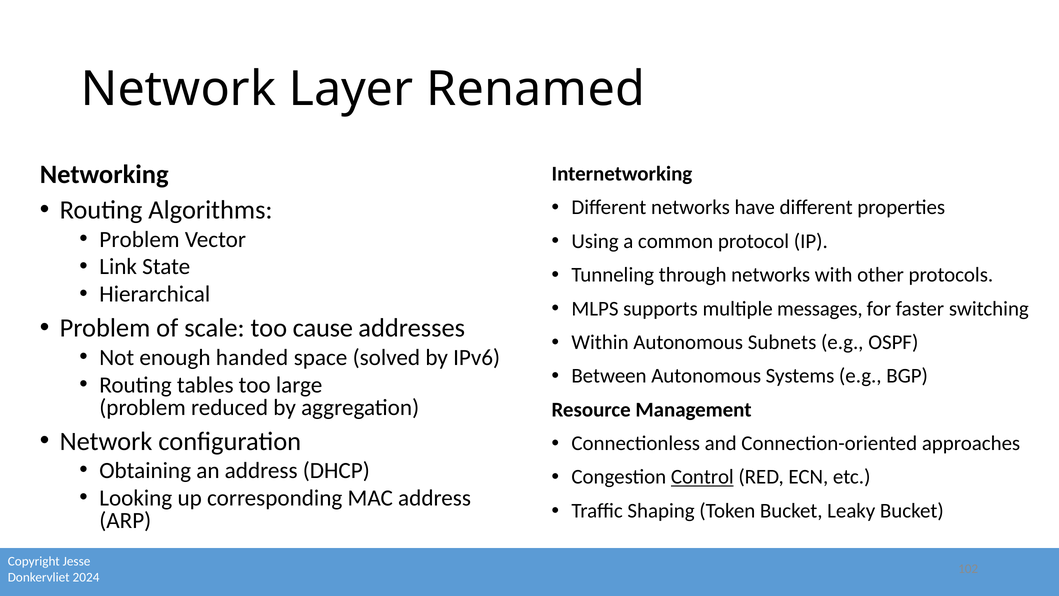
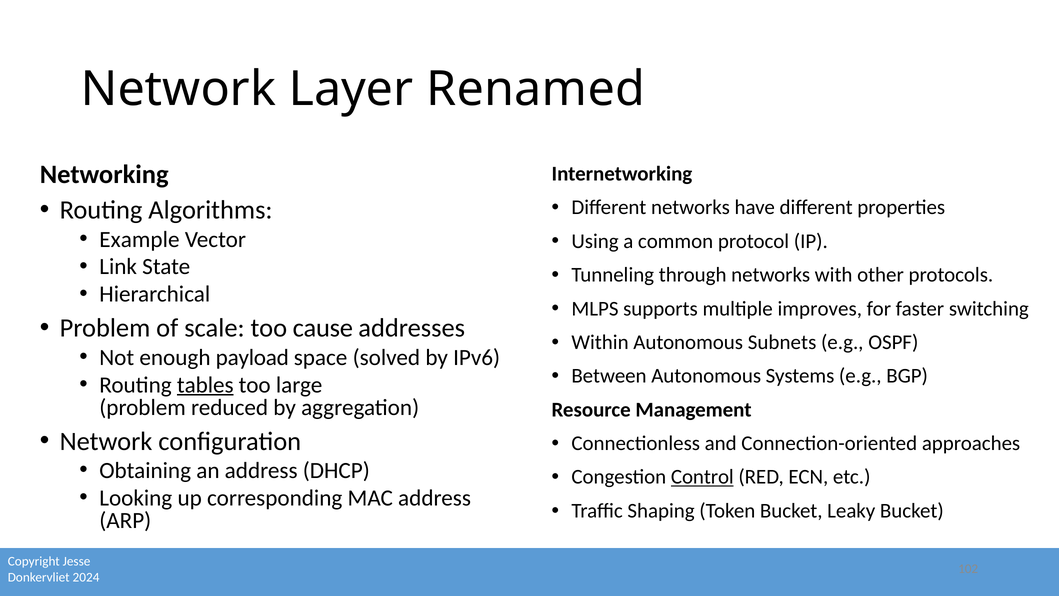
Problem: Problem -> Example (139, 239)
messages: messages -> improves (820, 308)
handed: handed -> payload (252, 357)
tables underline: none -> present (205, 385)
